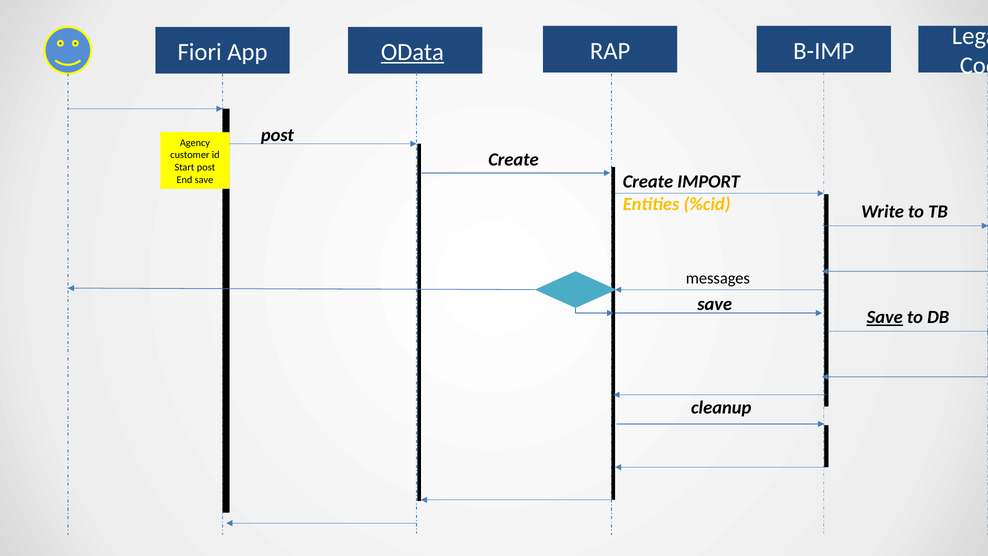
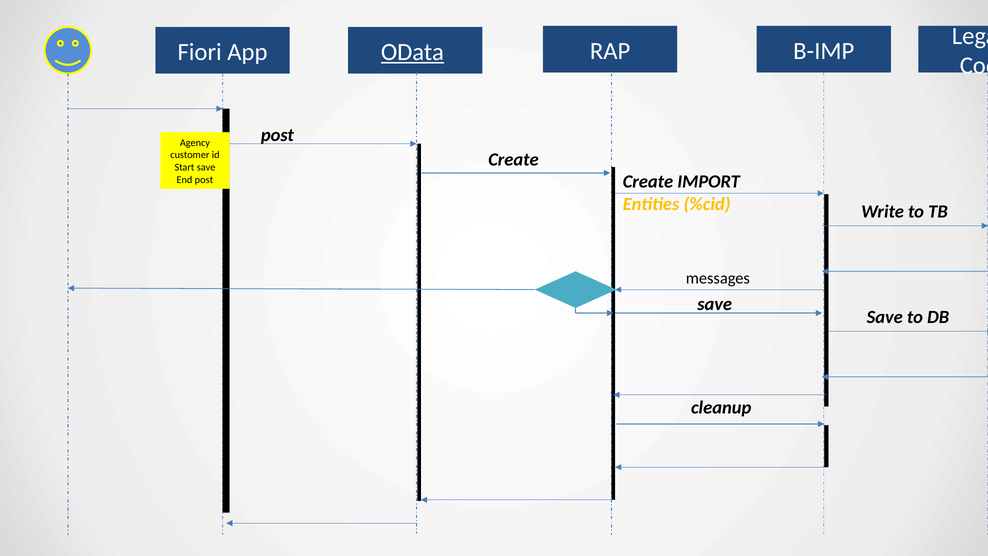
Start post: post -> save (206, 167)
End save: save -> post (204, 180)
Save underline: present -> none (885, 317)
